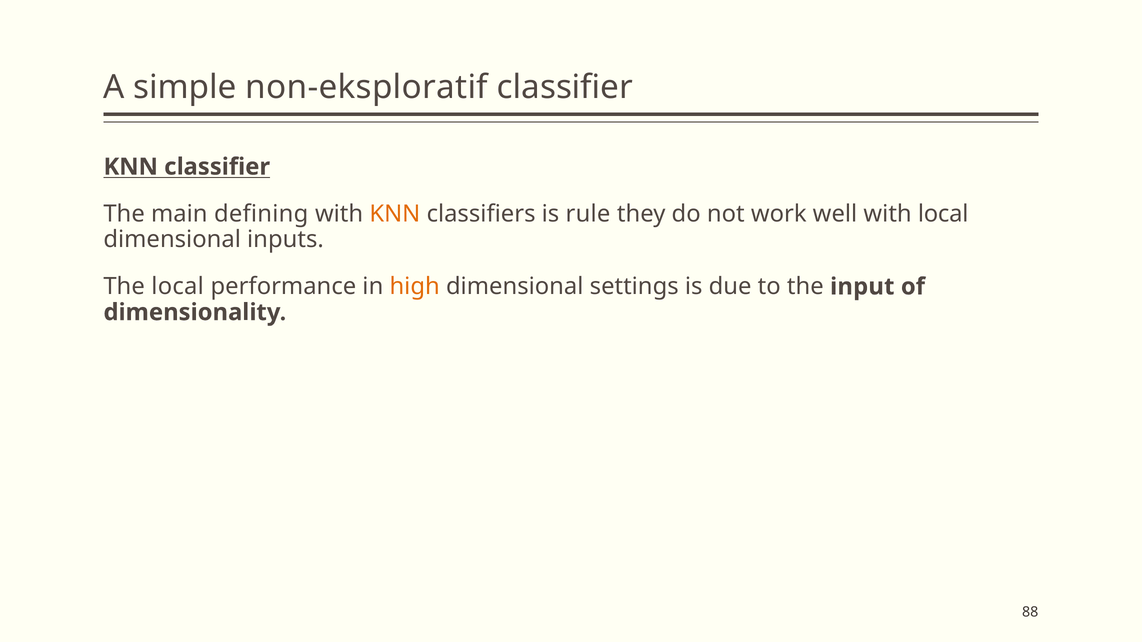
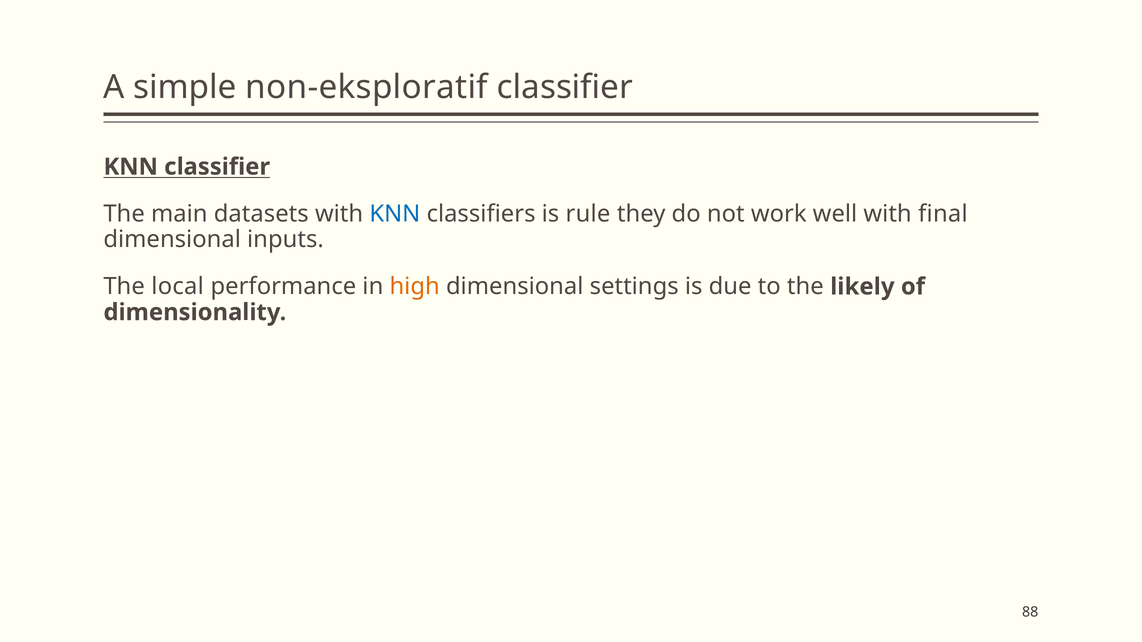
defining: defining -> datasets (261, 214)
KNN colour: orange -> blue (395, 214)
with local: local -> final (943, 214)
input: input -> likely (862, 287)
